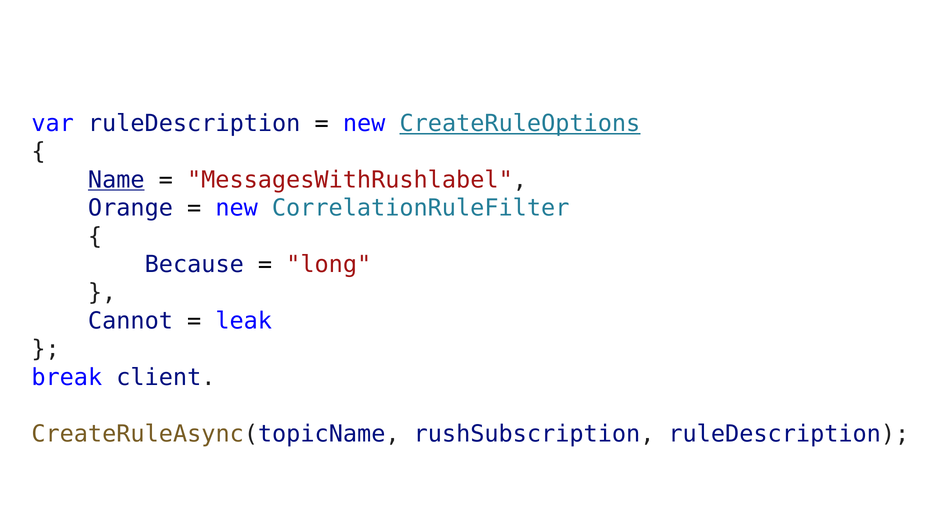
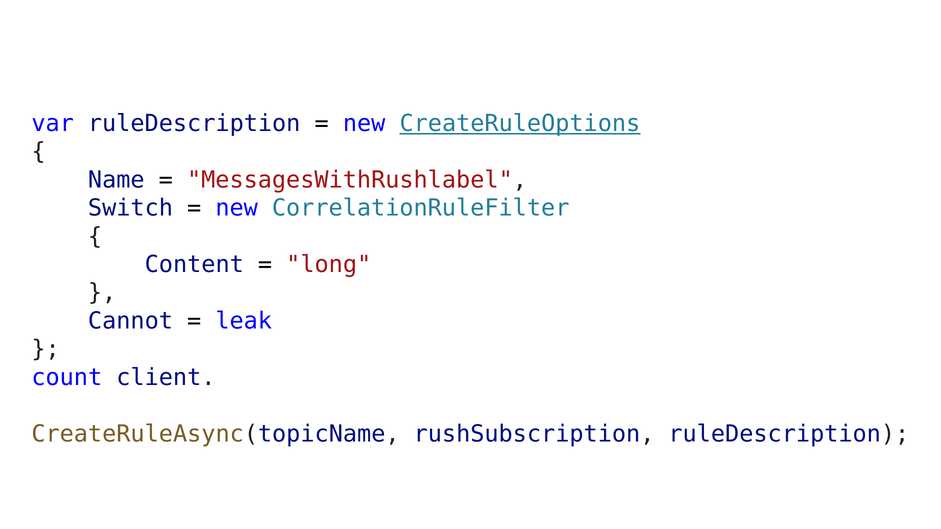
Name underline: present -> none (116, 180)
Orange: Orange -> Switch (130, 208)
Because: Because -> Content (194, 265)
break: break -> count (67, 378)
